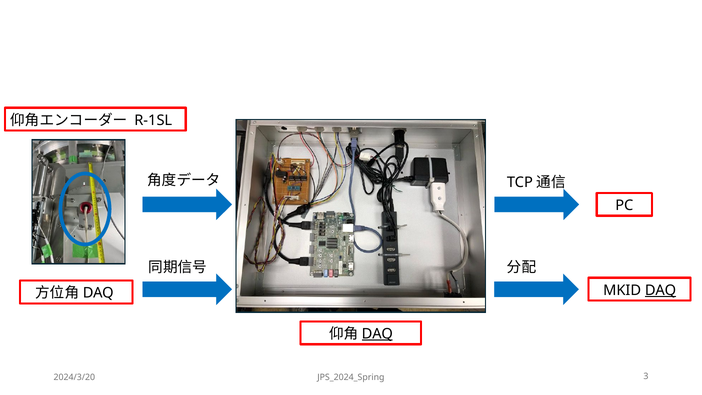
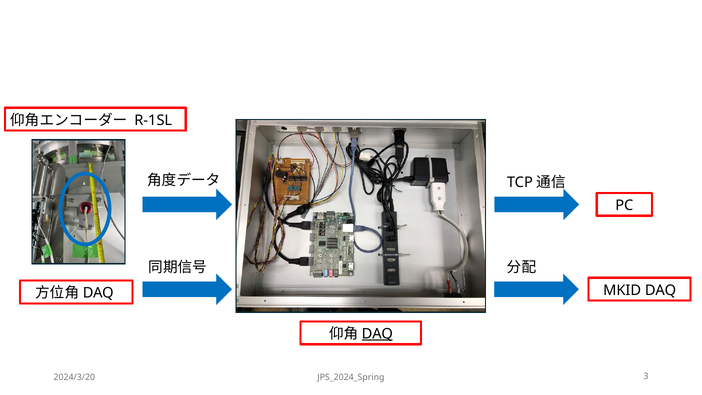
DAQ underline: present -> none (660, 290)
